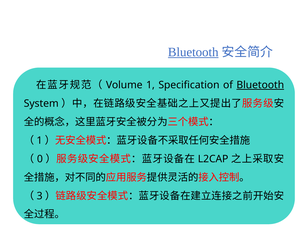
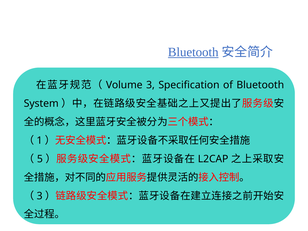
1: 1 -> 3 (150, 85)
Bluetooth underline: present -> none (260, 85)
0: 0 -> 5 (40, 159)
